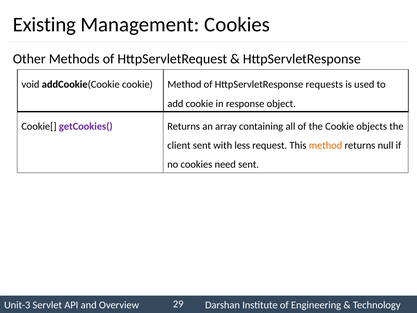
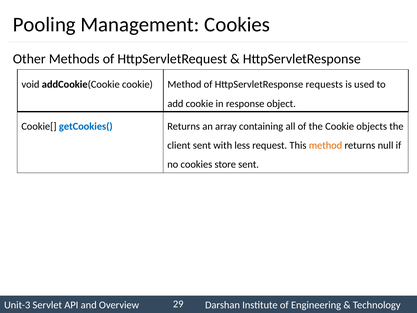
Existing: Existing -> Pooling (44, 25)
getCookies( colour: purple -> blue (86, 126)
need: need -> store (225, 164)
